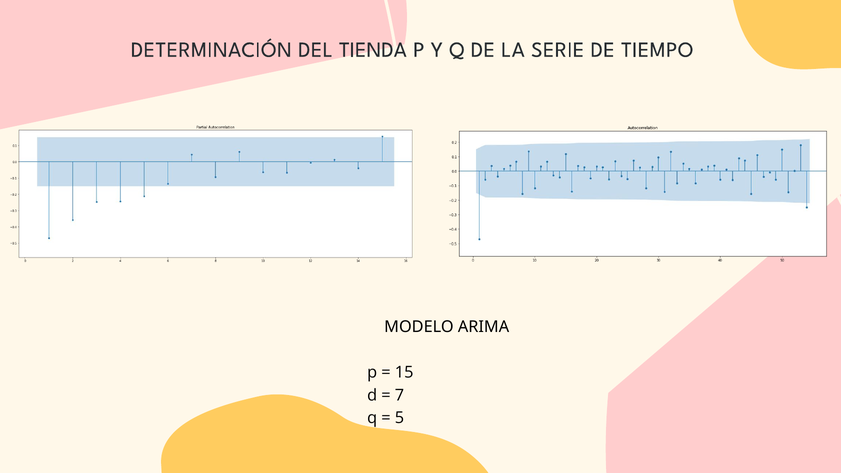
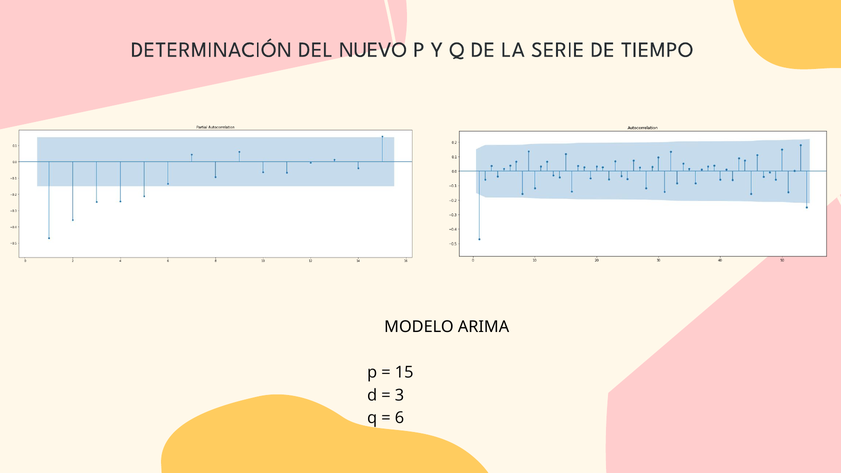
TIENDA: TIENDA -> NUEVO (373, 50)
7: 7 -> 3 (400, 395)
5: 5 -> 6 (400, 418)
